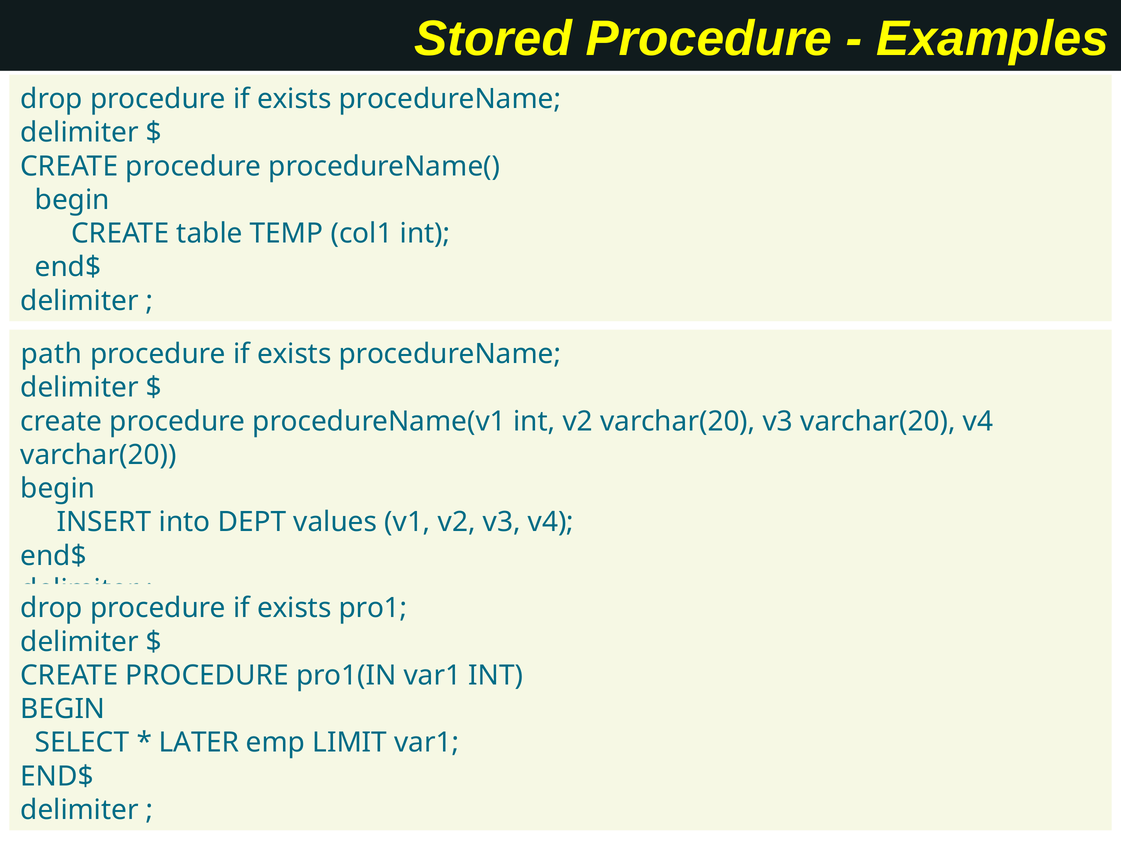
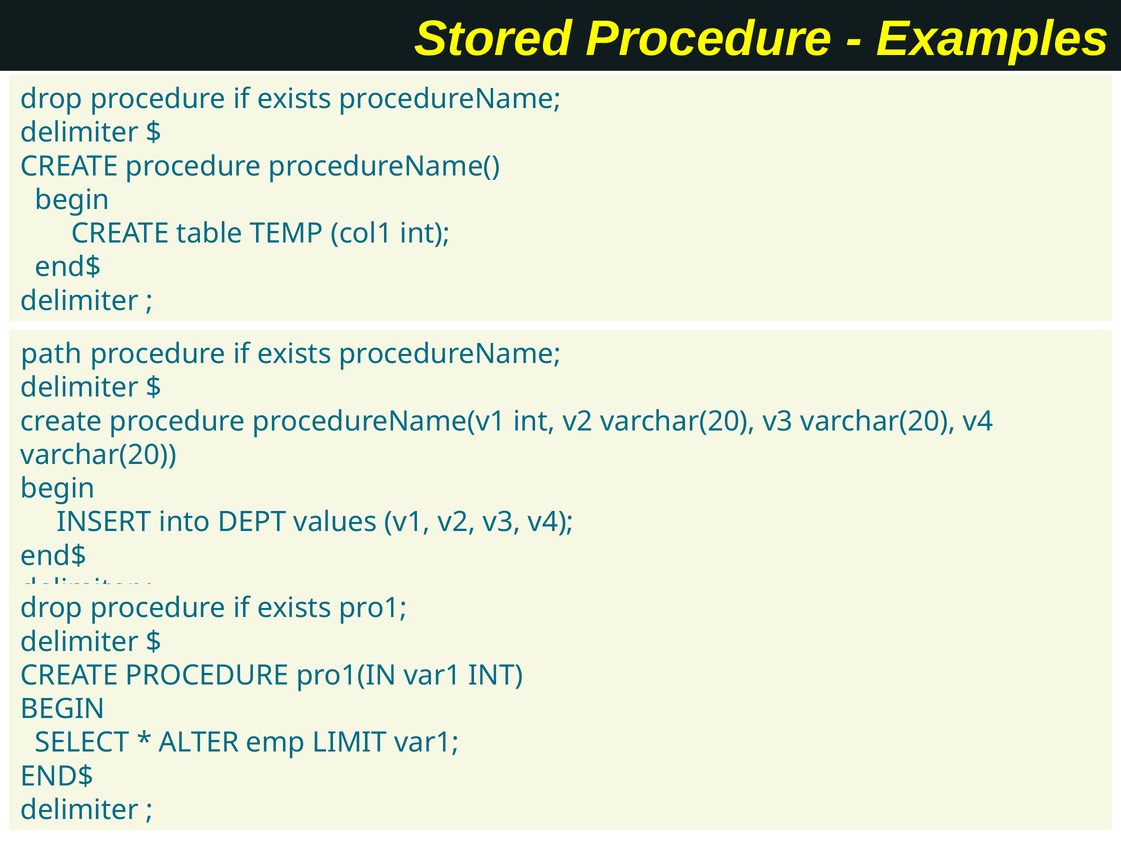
LATER: LATER -> ALTER (199, 742)
